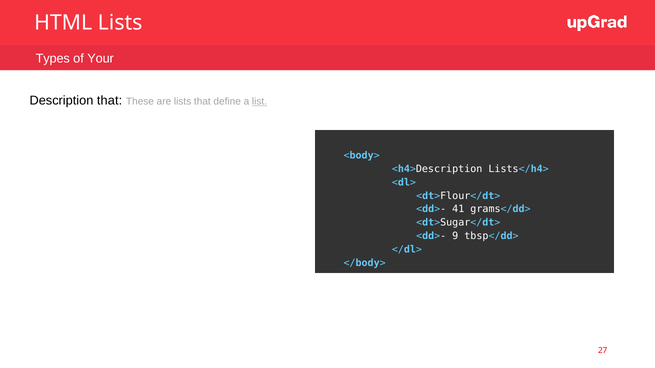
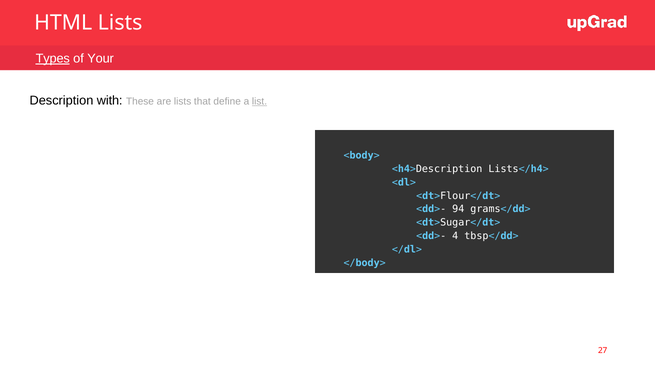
Types underline: none -> present (53, 59)
Description that: that -> with (110, 101)
41: 41 -> 94 (458, 209)
9: 9 -> 4 (455, 236)
